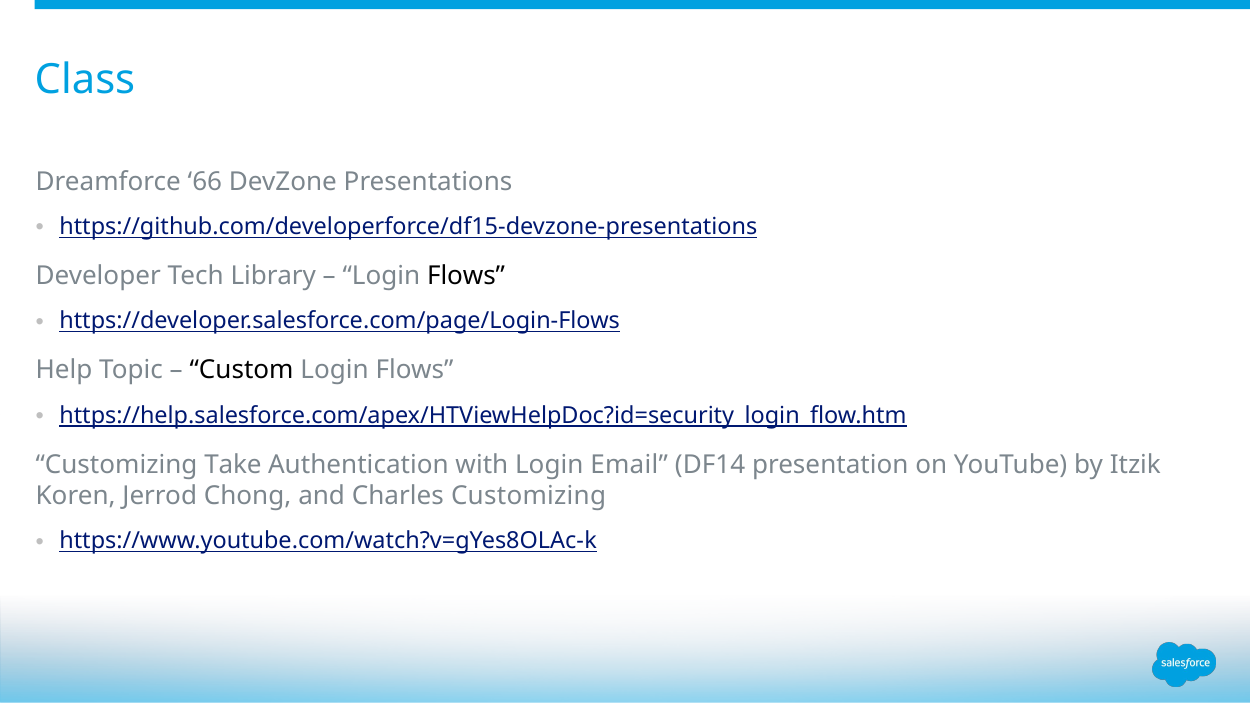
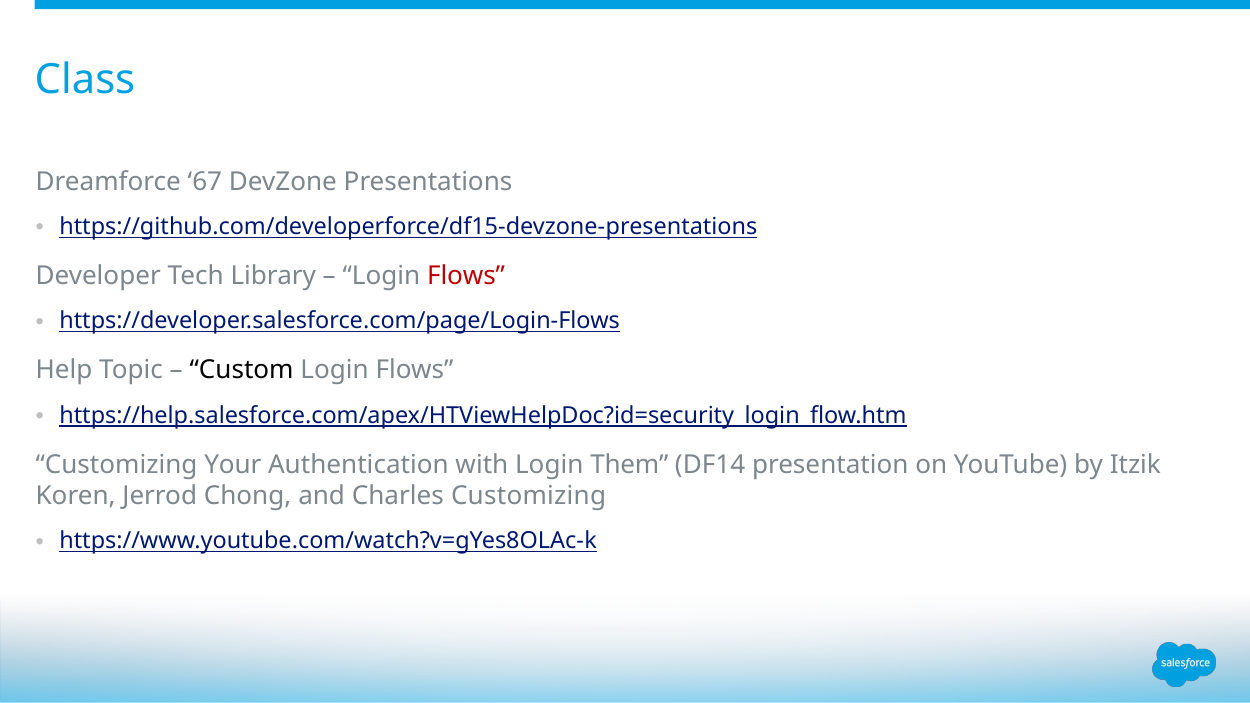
66: 66 -> 67 (205, 181)
Flows colour: black -> red (466, 276)
Take: Take -> Your (233, 465)
Email: Email -> Them (629, 465)
